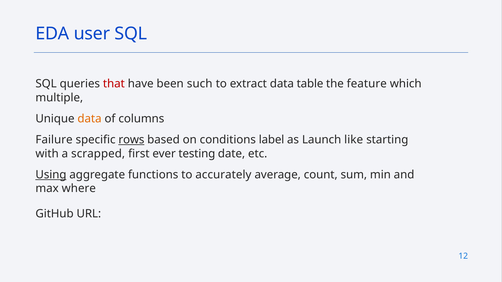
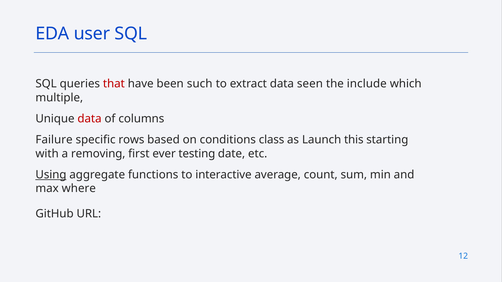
table: table -> seen (310, 84)
feature: feature -> include (367, 84)
data colour: orange -> red (90, 119)
rows underline: present -> none (131, 140)
label: label -> class (272, 140)
like: like -> this (354, 140)
scrapped: scrapped -> removing (98, 154)
accurately: accurately -> interactive (223, 175)
